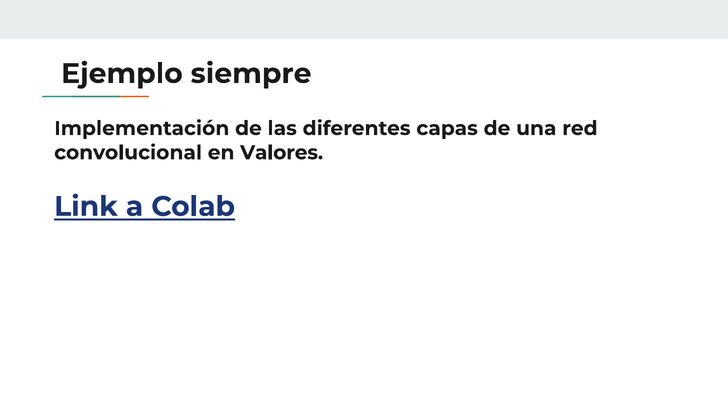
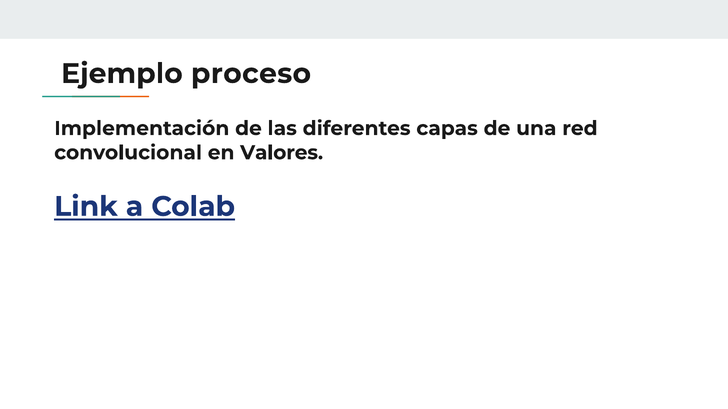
siempre: siempre -> proceso (251, 74)
